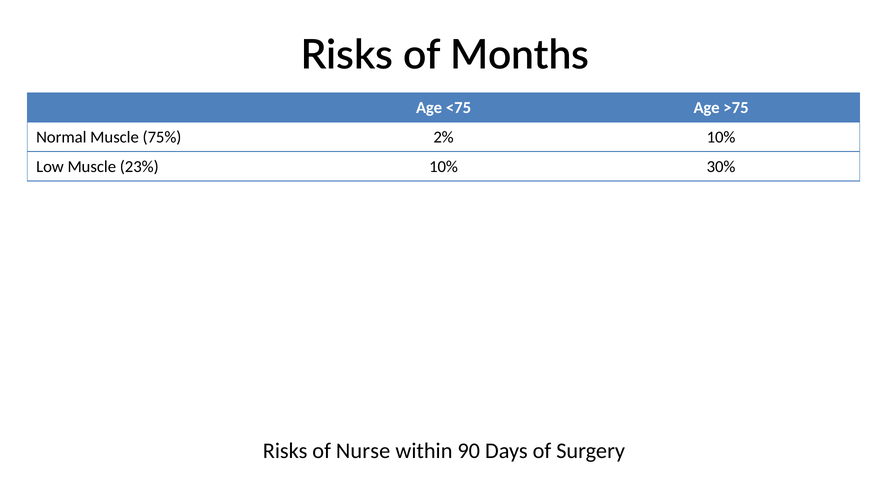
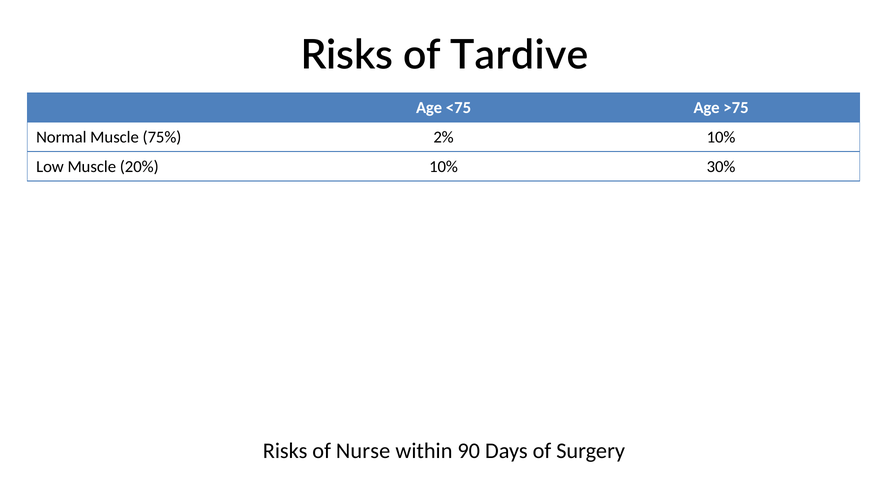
Months: Months -> Tardive (519, 55)
23%: 23% -> 20% (139, 166)
